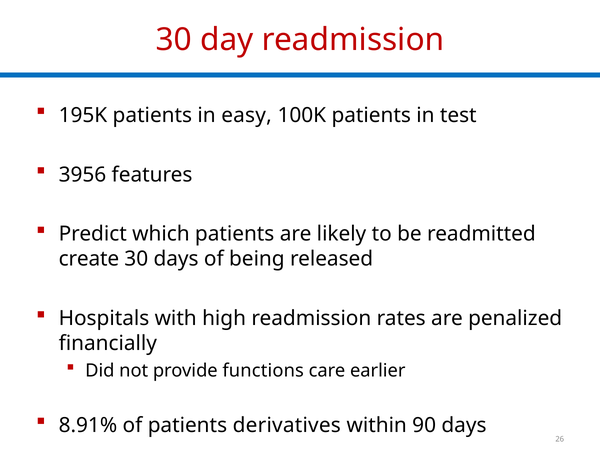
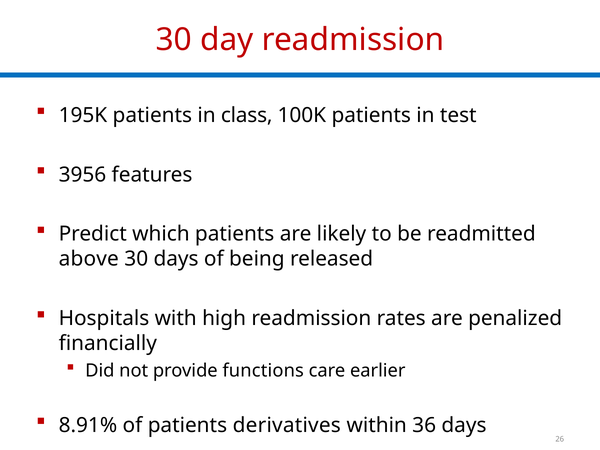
easy: easy -> class (247, 115)
create: create -> above (89, 259)
90: 90 -> 36 (424, 425)
